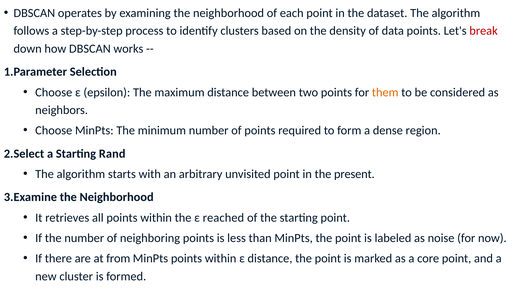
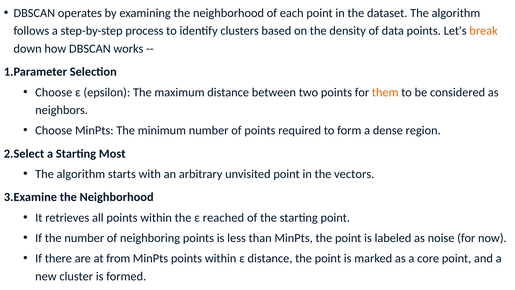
break colour: red -> orange (484, 31)
Rand: Rand -> Most (112, 153)
present: present -> vectors (354, 174)
